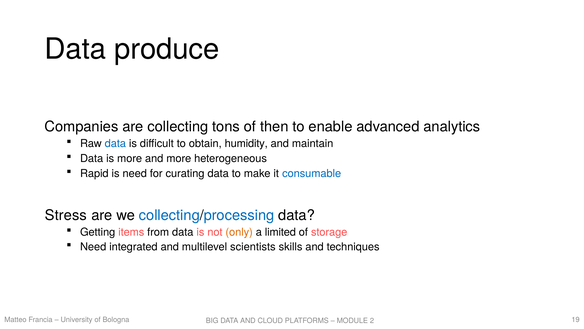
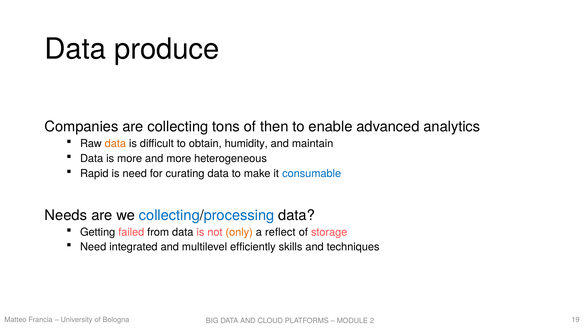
data colour: blue -> orange (115, 143)
Stress: Stress -> Needs (66, 215)
items: items -> failed (131, 232)
limited: limited -> reflect (280, 232)
scientists: scientists -> efficiently (253, 247)
